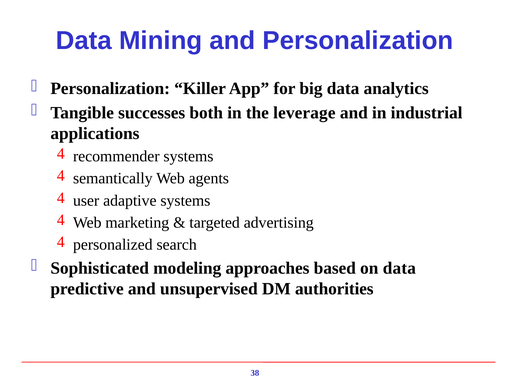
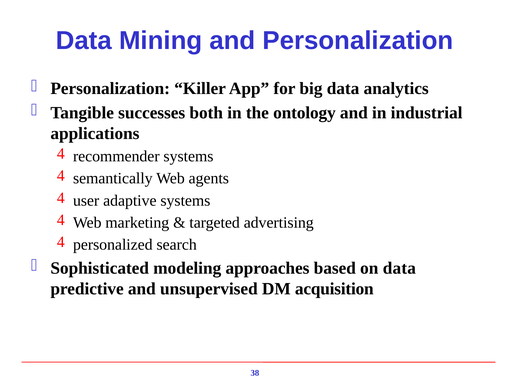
leverage: leverage -> ontology (304, 113)
authorities: authorities -> acquisition (334, 289)
